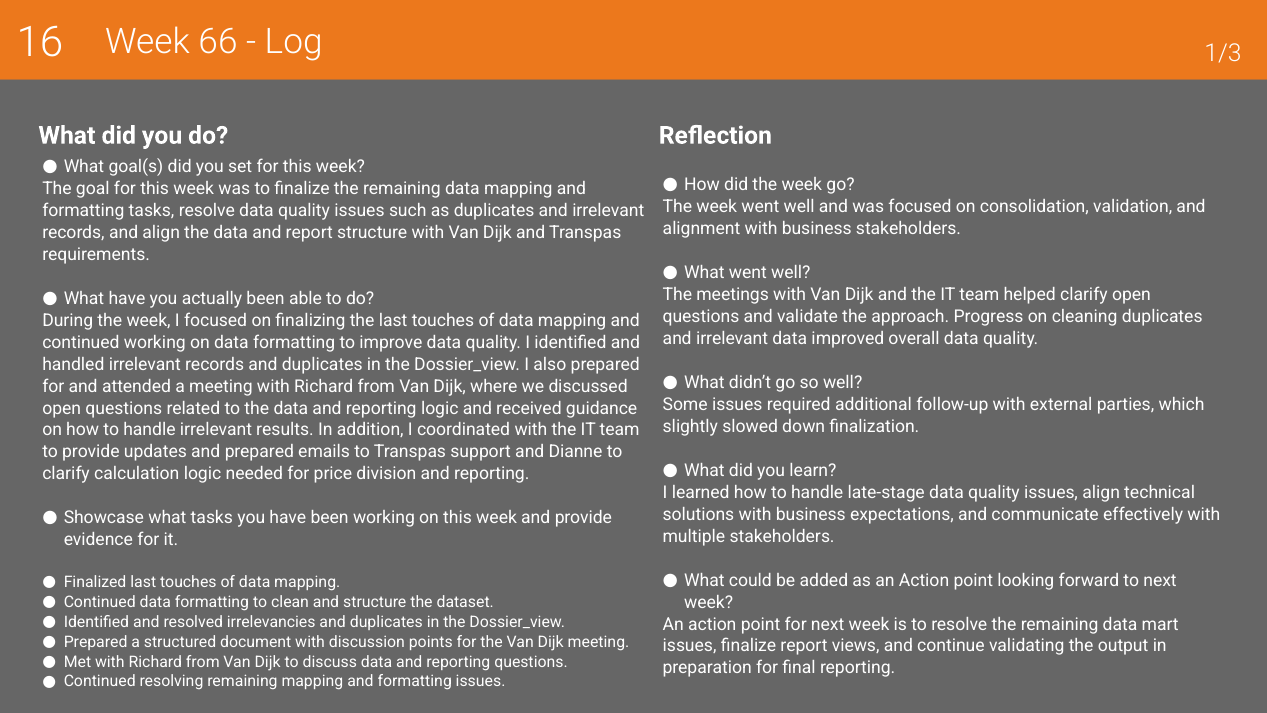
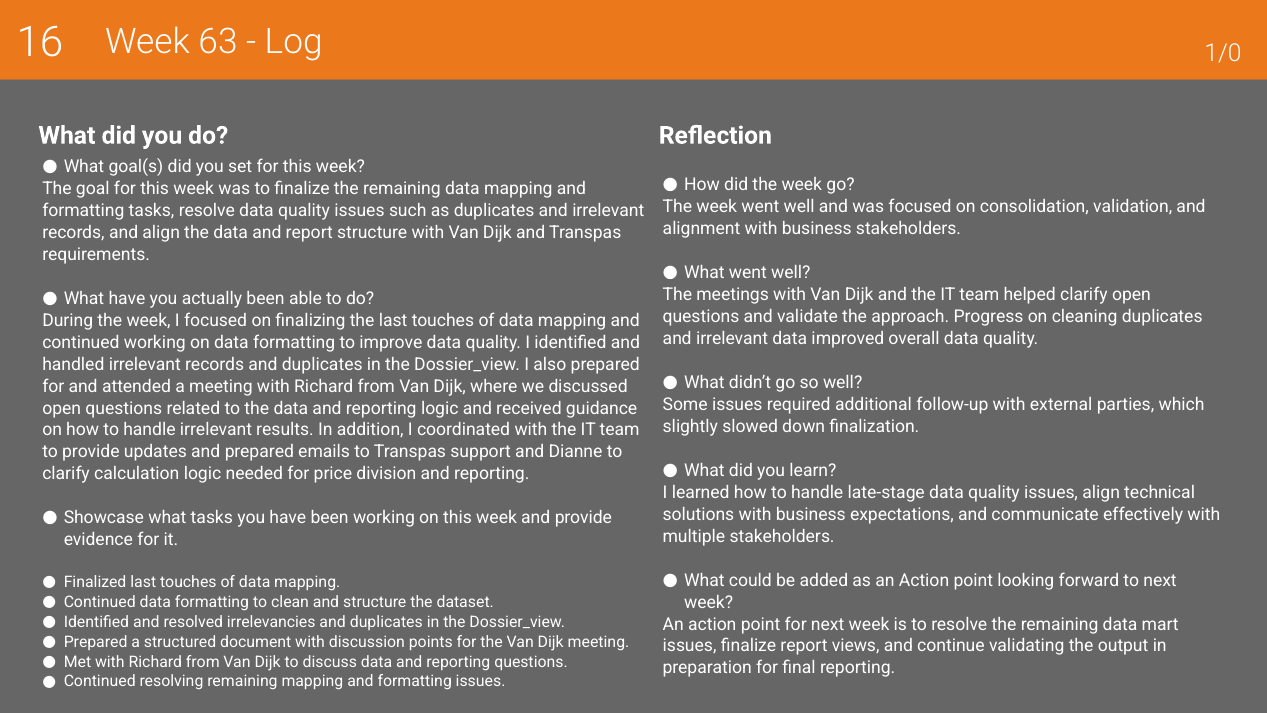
66: 66 -> 63 (218, 42)
1/3: 1/3 -> 1/0 (1223, 54)
